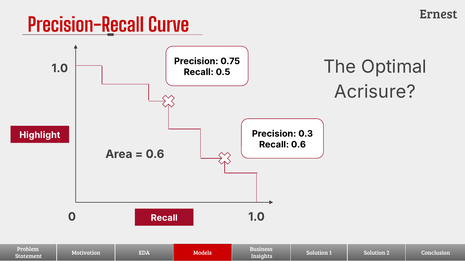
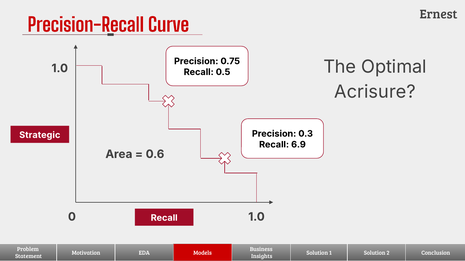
Highlight: Highlight -> Strategic (40, 135)
Recall 0.6: 0.6 -> 6.9 (298, 145)
